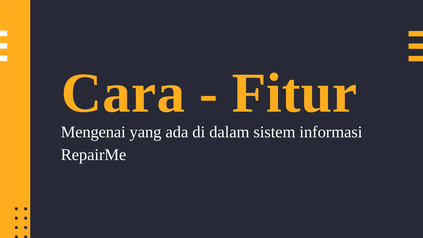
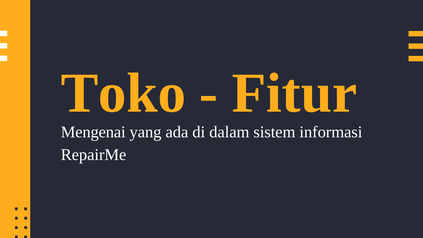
Cara: Cara -> Toko (123, 93)
